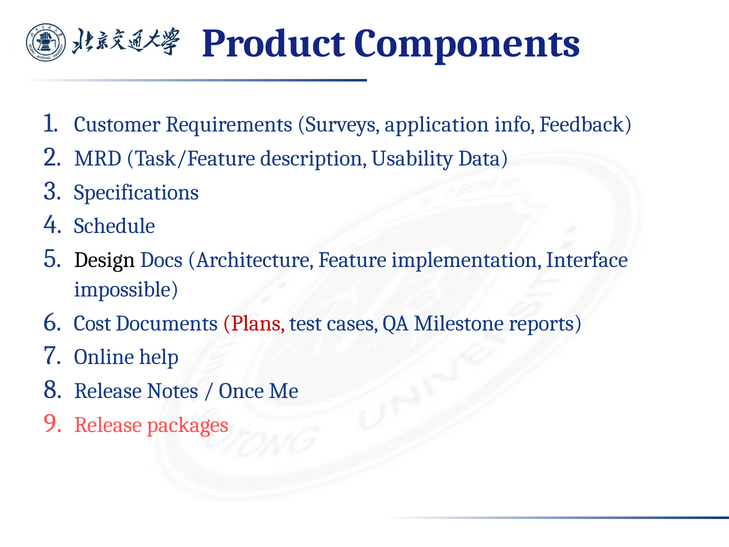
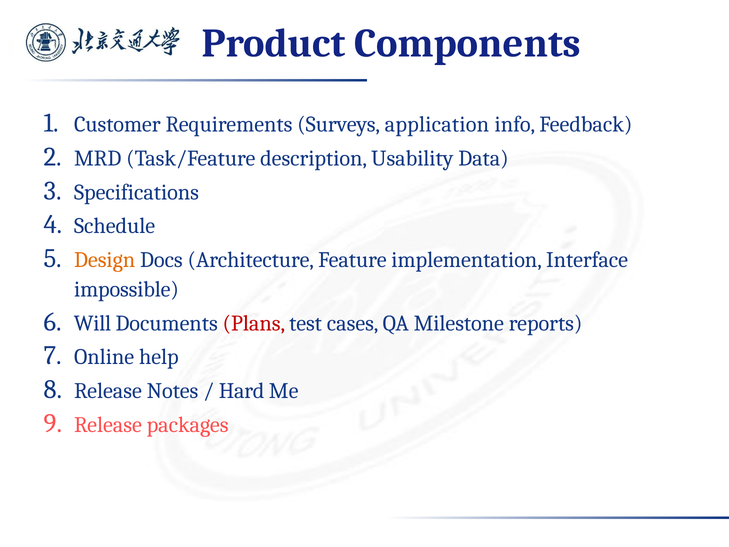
Design colour: black -> orange (105, 260)
Cost: Cost -> Will (92, 323)
Once: Once -> Hard (242, 391)
